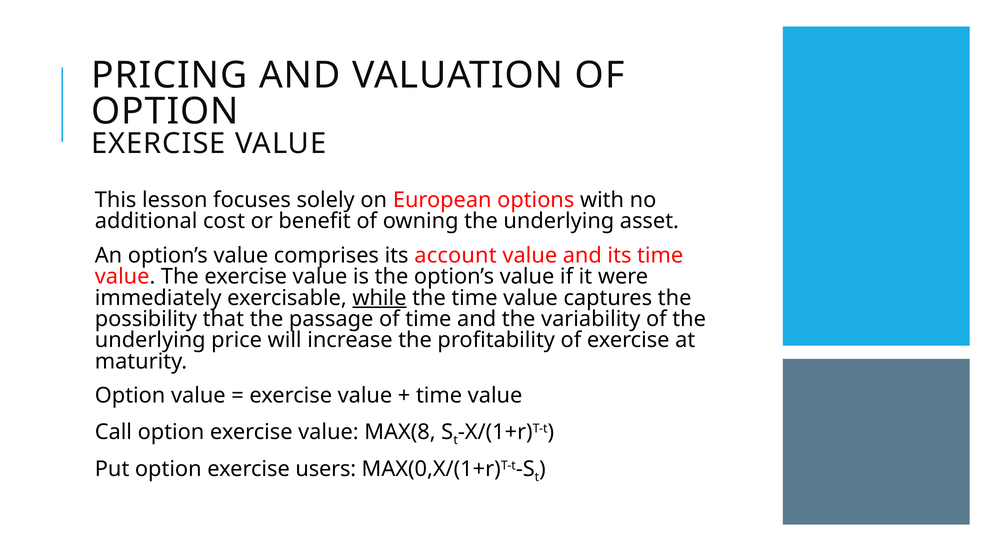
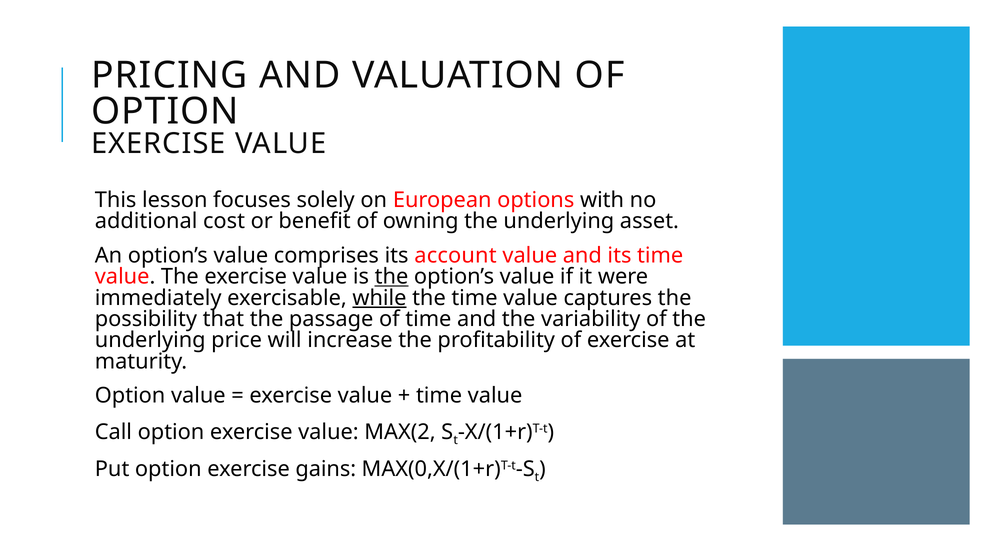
the underline: none -> present (392, 277)
MAX(8: MAX(8 -> MAX(2 (400, 432)
users: users -> gains (326, 469)
